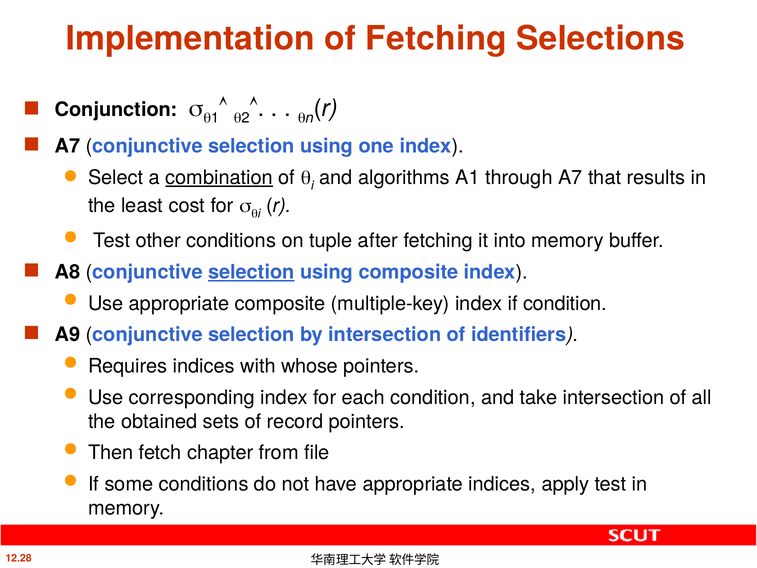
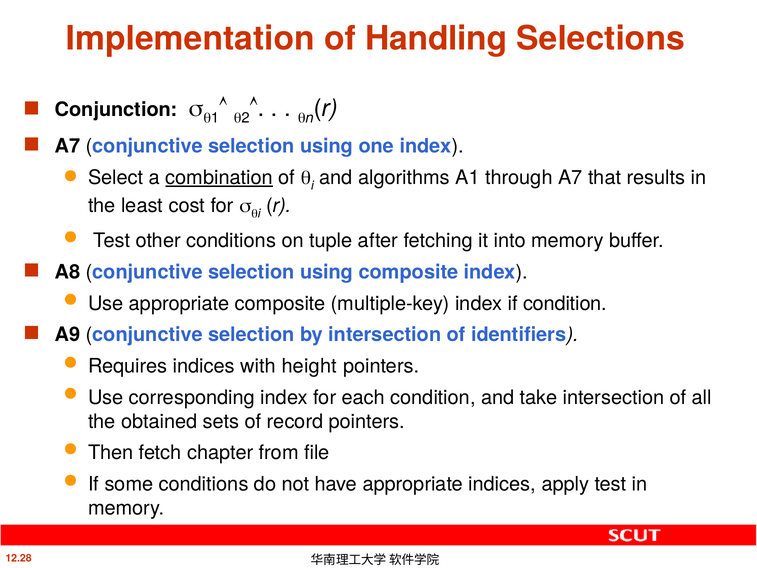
of Fetching: Fetching -> Handling (436, 39)
selection underline: present -> none (251, 272)
whose: whose -> height (309, 366)
